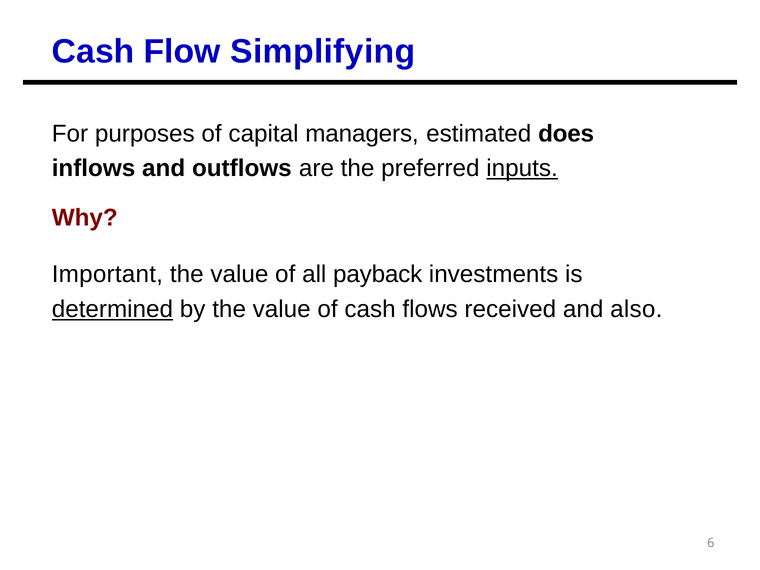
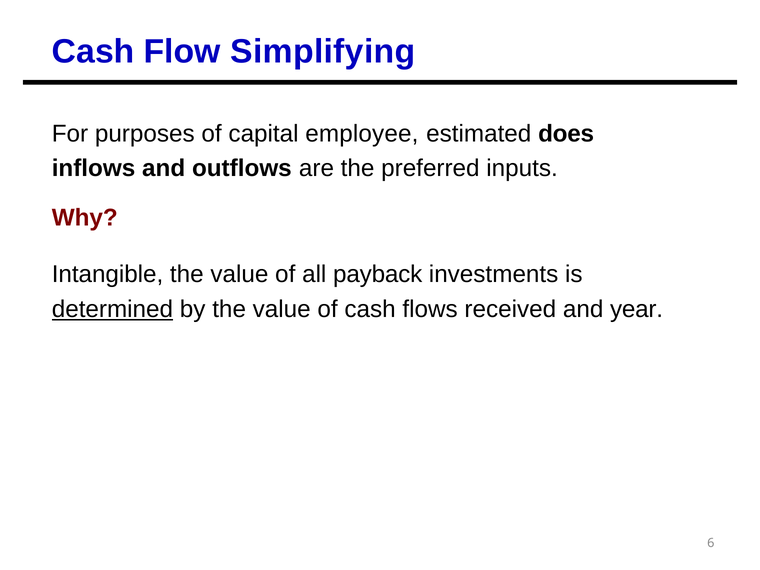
managers: managers -> employee (362, 134)
inputs underline: present -> none (522, 168)
Important: Important -> Intangible (108, 274)
also: also -> year (637, 309)
